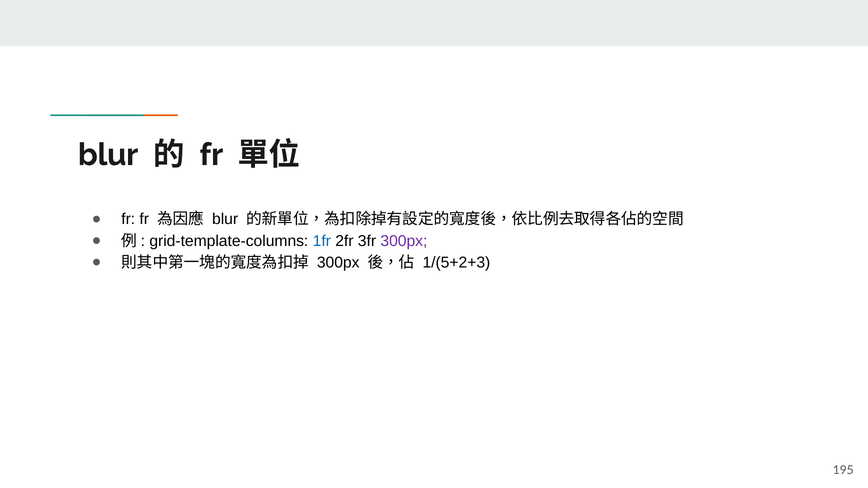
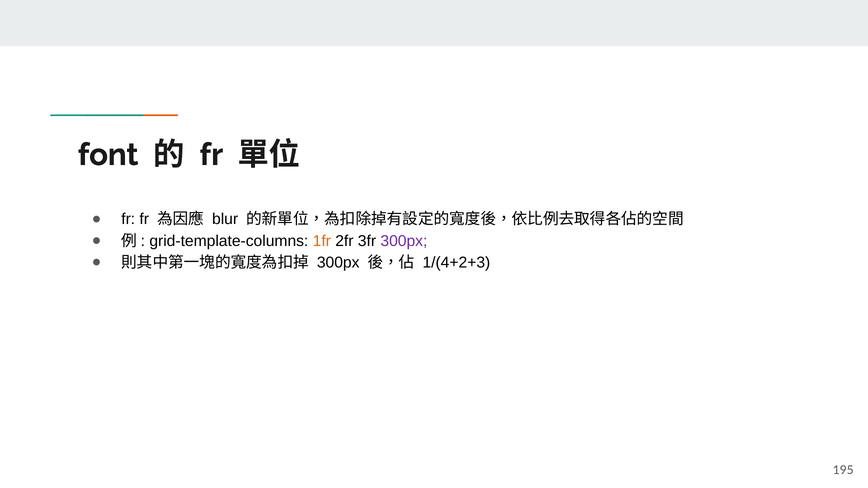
blur: blur -> font (108, 155)
1fr colour: blue -> orange (322, 241)
1/(5+2+3: 1/(5+2+3 -> 1/(4+2+3 (456, 263)
